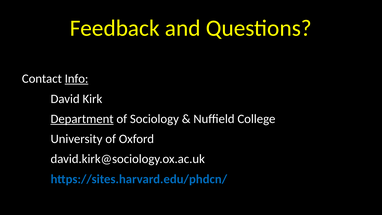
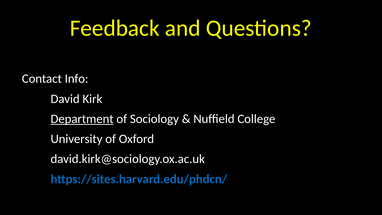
Info underline: present -> none (77, 79)
